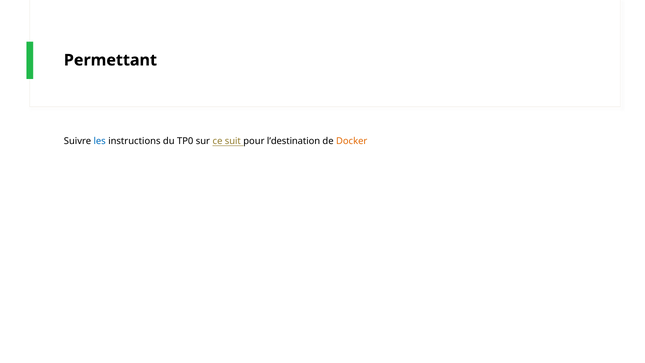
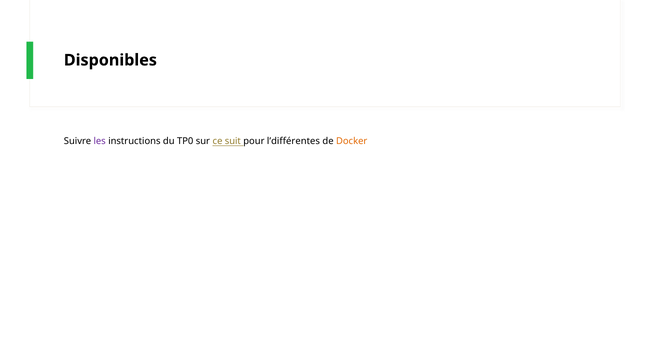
Permettant: Permettant -> Disponibles (110, 60)
les colour: blue -> purple (100, 141)
l’destination: l’destination -> l’différentes (293, 141)
